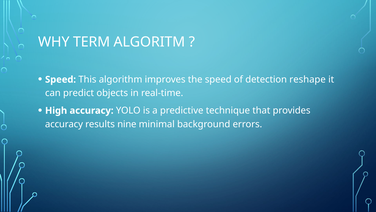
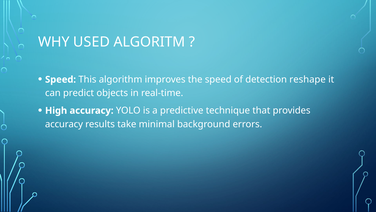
TERM: TERM -> USED (92, 42)
nine: nine -> take (127, 124)
